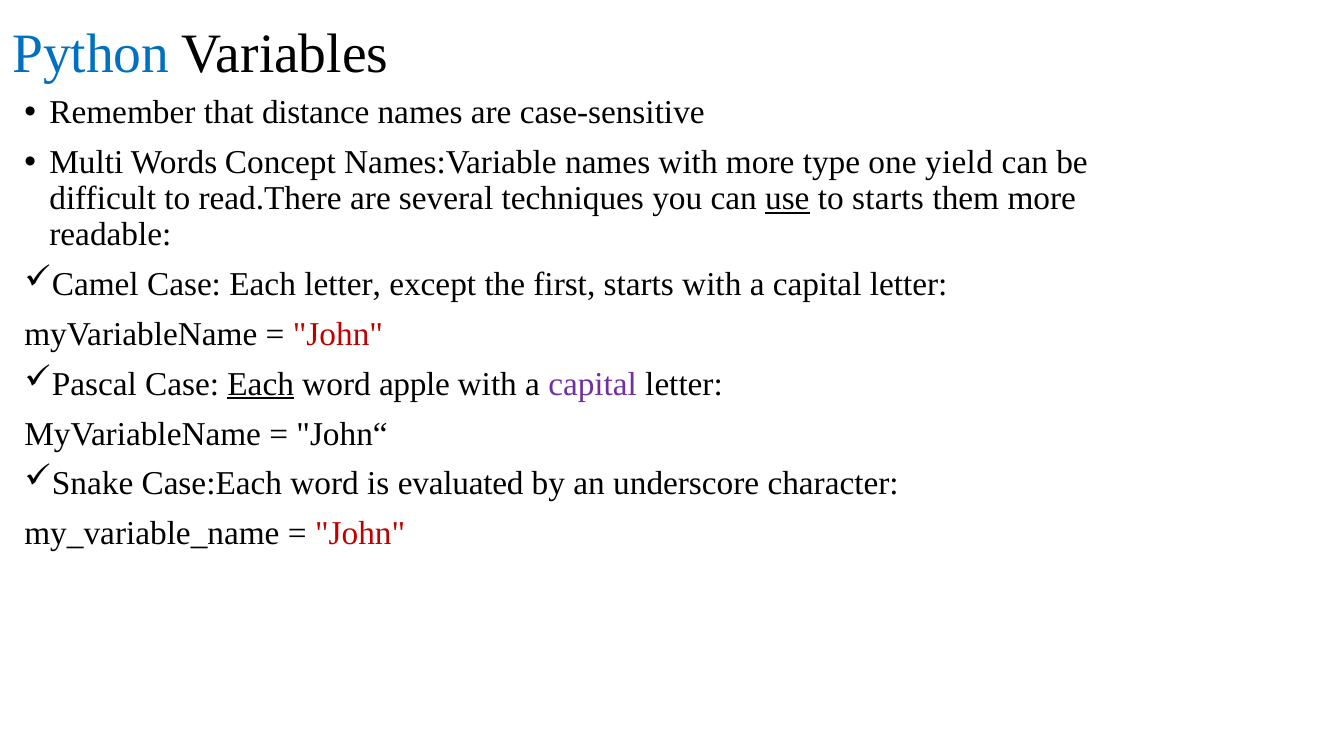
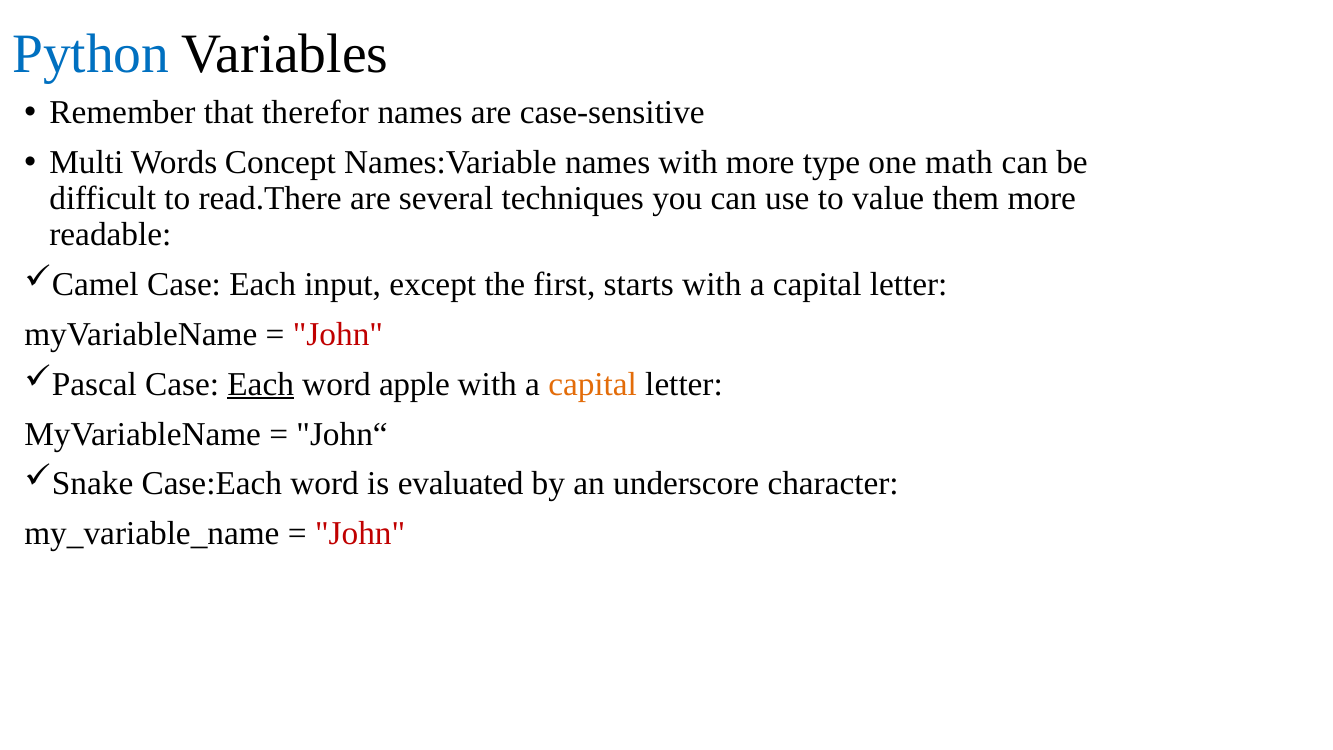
distance: distance -> therefor (315, 113)
yield: yield -> math (959, 162)
use underline: present -> none (787, 198)
to starts: starts -> value (888, 198)
Each letter: letter -> input (343, 284)
capital colour: purple -> orange (593, 384)
